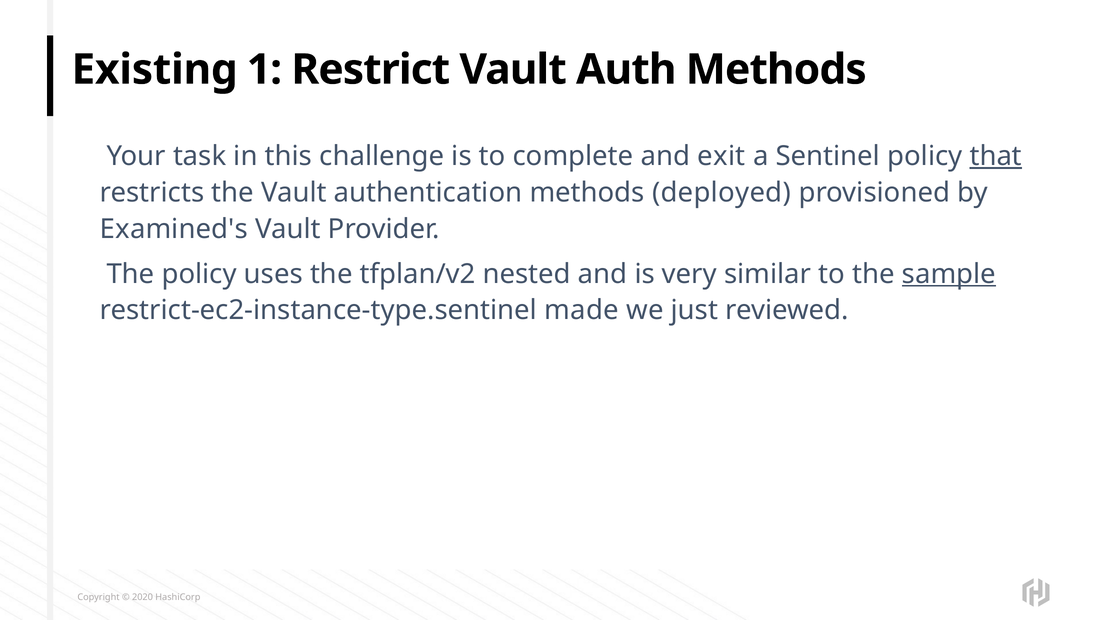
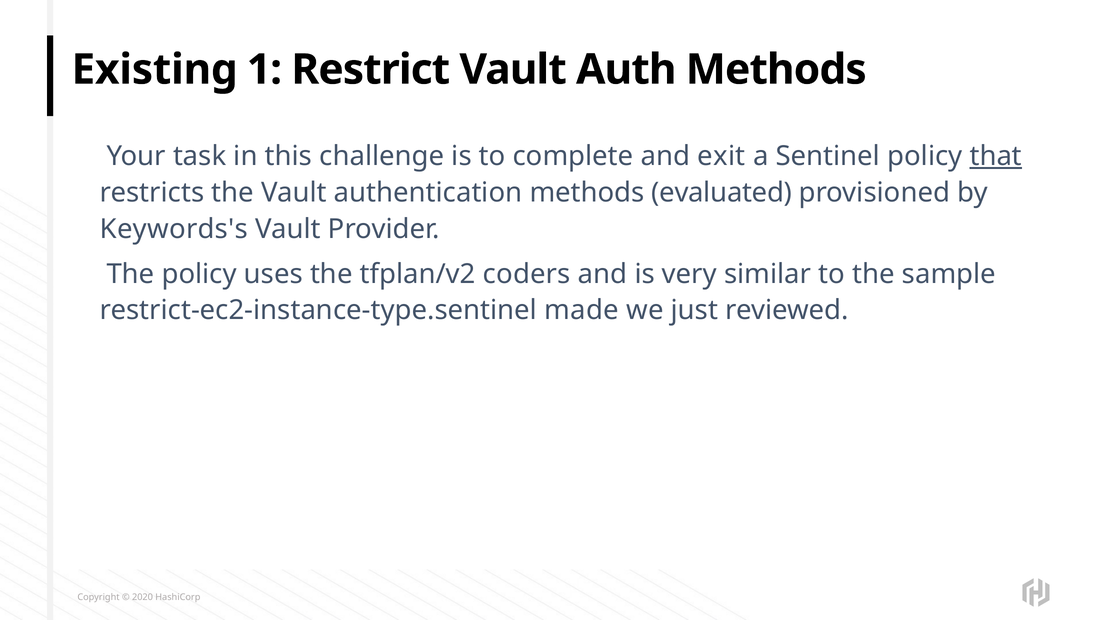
deployed: deployed -> evaluated (722, 193)
Examined's: Examined's -> Keywords's (174, 229)
nested: nested -> coders (527, 274)
sample underline: present -> none (949, 274)
